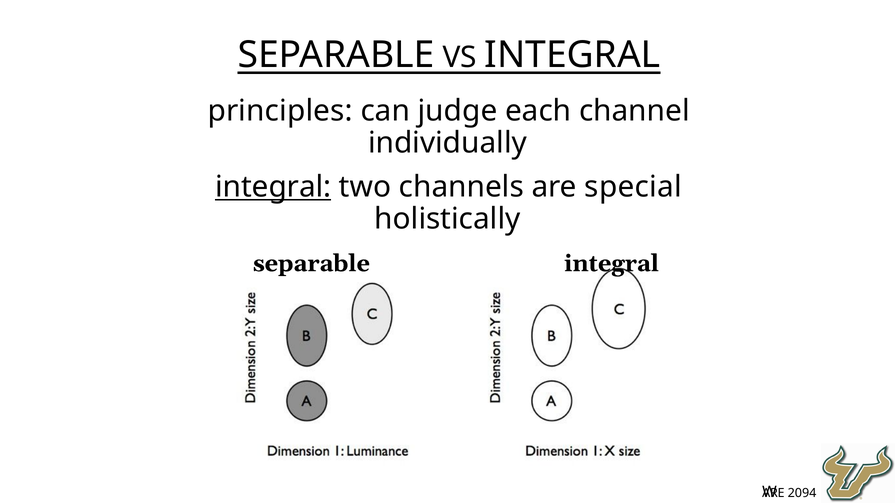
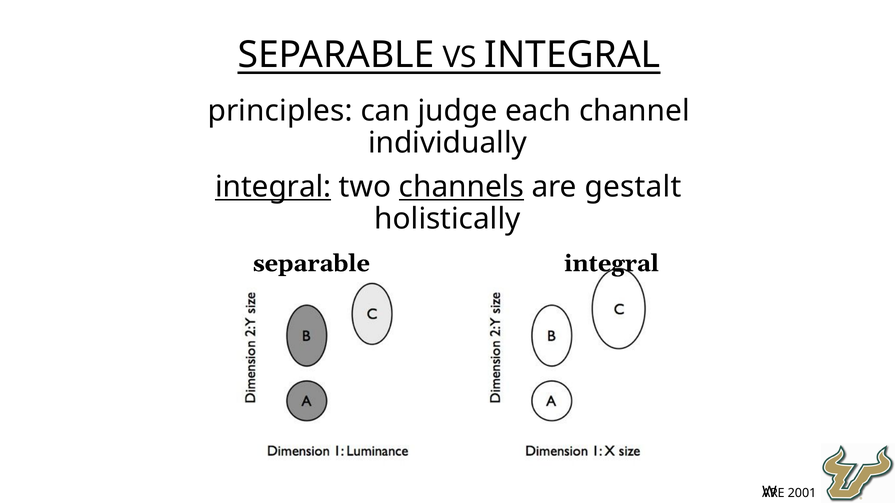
channels underline: none -> present (461, 187)
special: special -> gestalt (633, 187)
2094: 2094 -> 2001 (802, 494)
